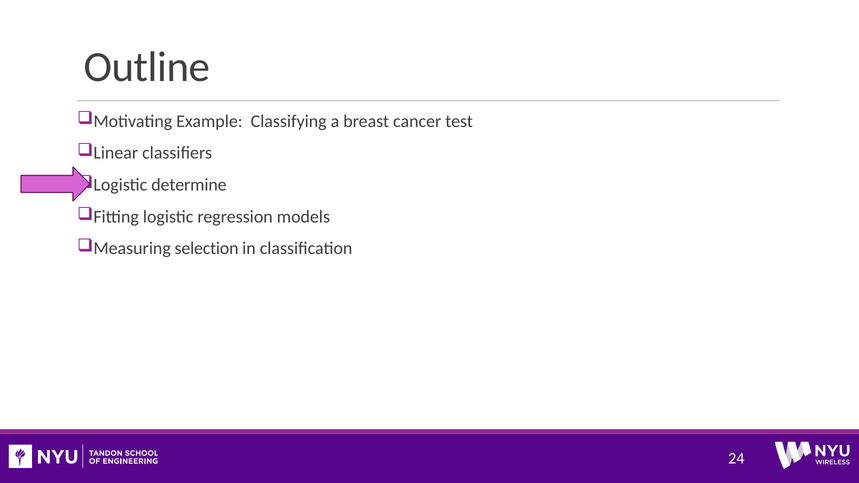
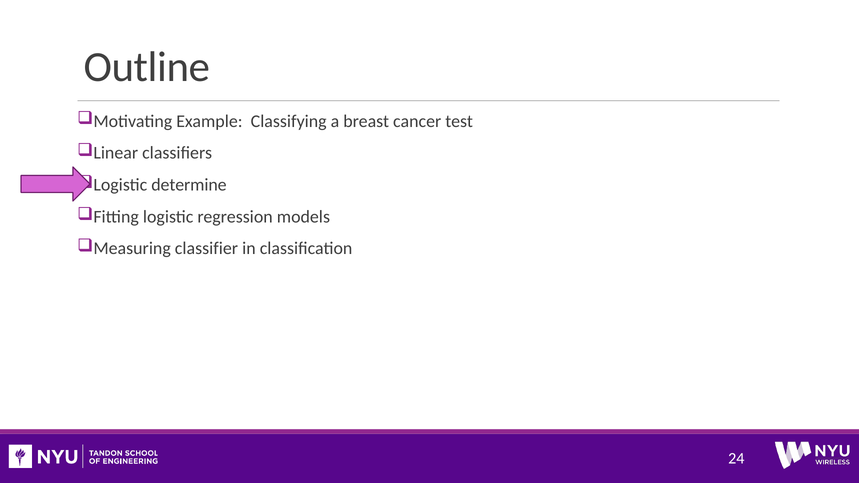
selection: selection -> classifier (206, 249)
